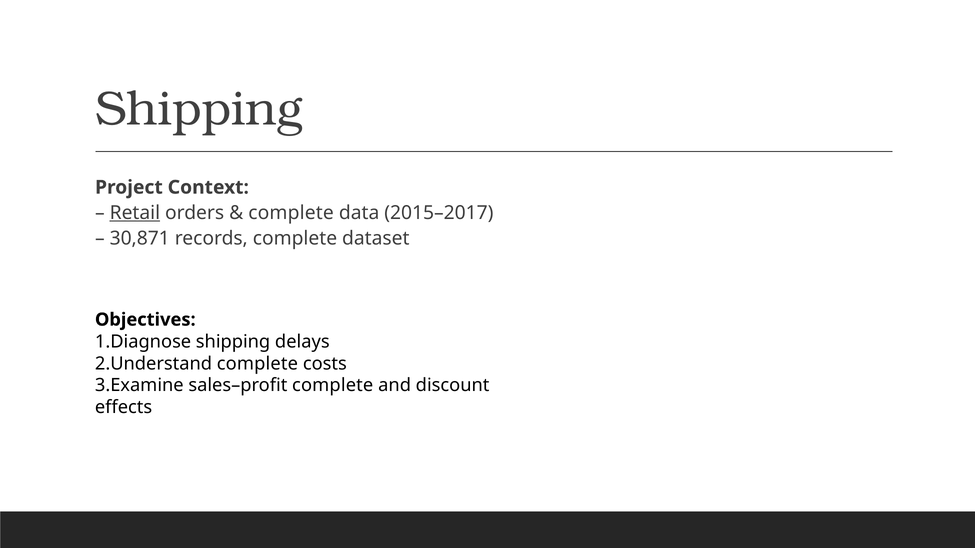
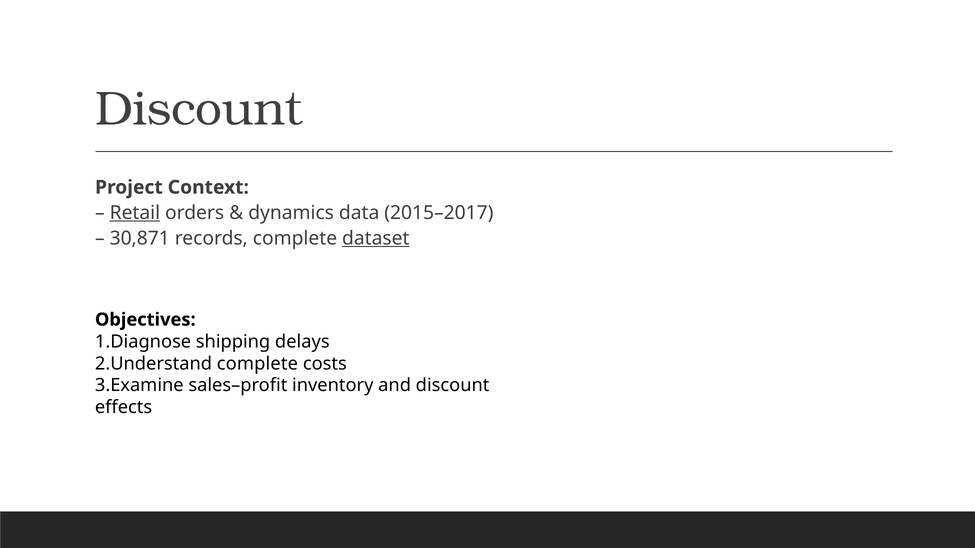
Shipping: Shipping -> Discount (199, 109)
complete: complete -> dynamics (291, 213)
dataset underline: none -> present (376, 238)
sales–profit complete: complete -> inventory (333, 386)
